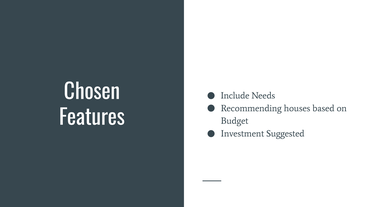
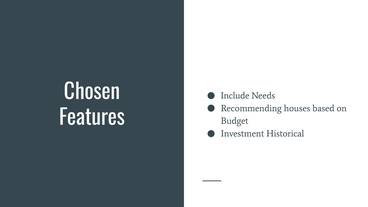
Suggested: Suggested -> Historical (285, 134)
